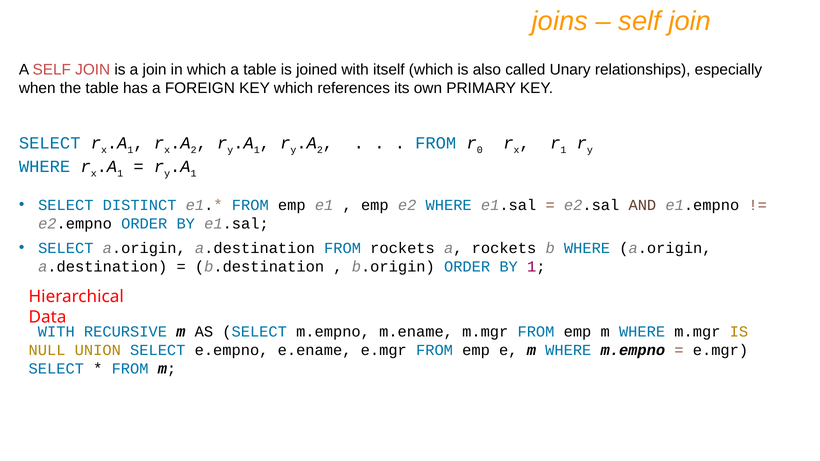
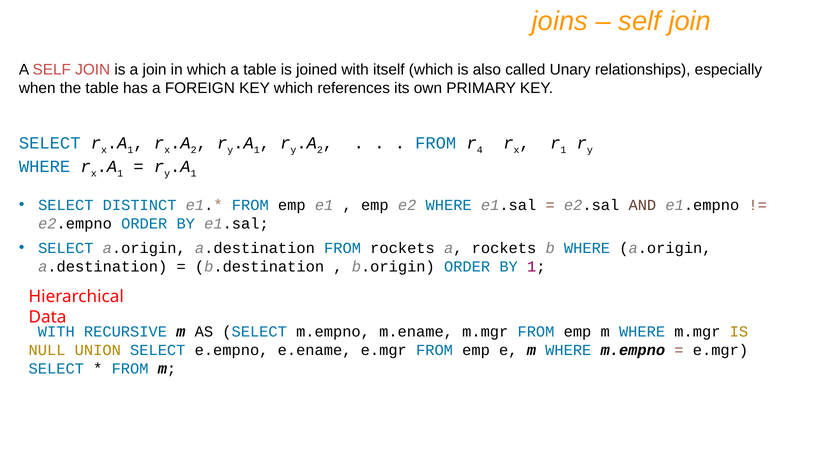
0: 0 -> 4 (480, 150)
